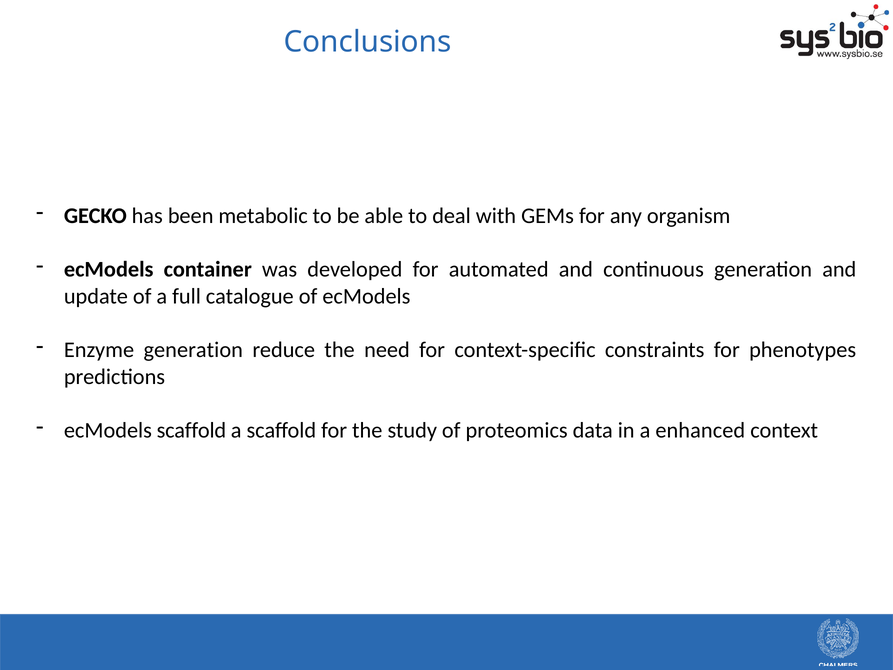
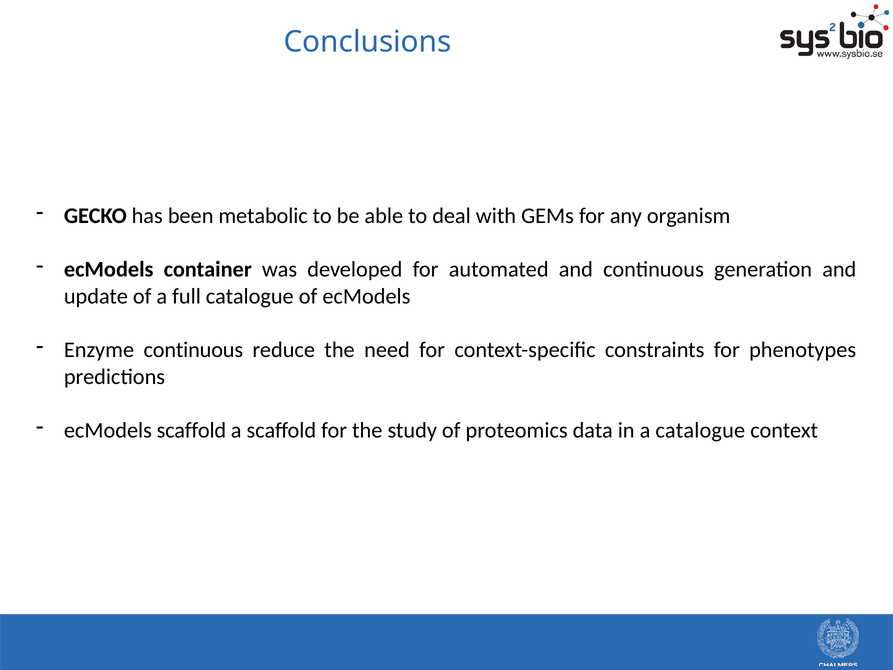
Enzyme generation: generation -> continuous (193, 350)
a enhanced: enhanced -> catalogue (700, 430)
